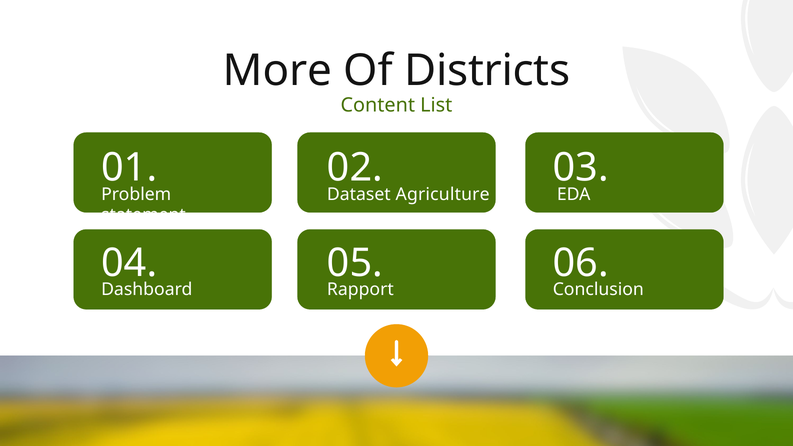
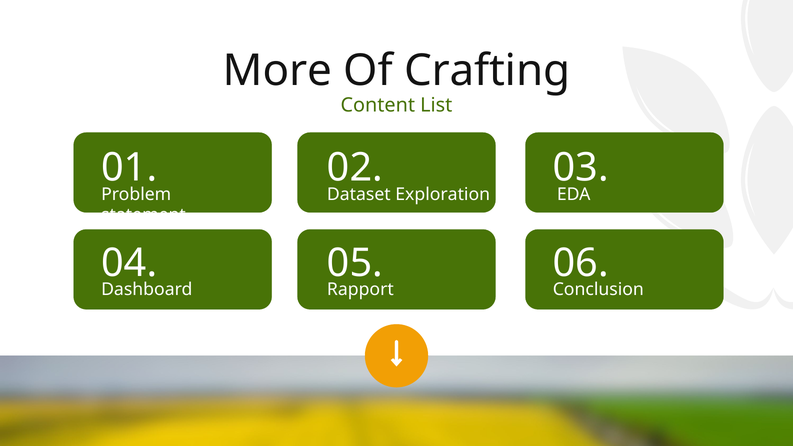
Districts: Districts -> Crafting (487, 71)
Agriculture: Agriculture -> Exploration (443, 194)
